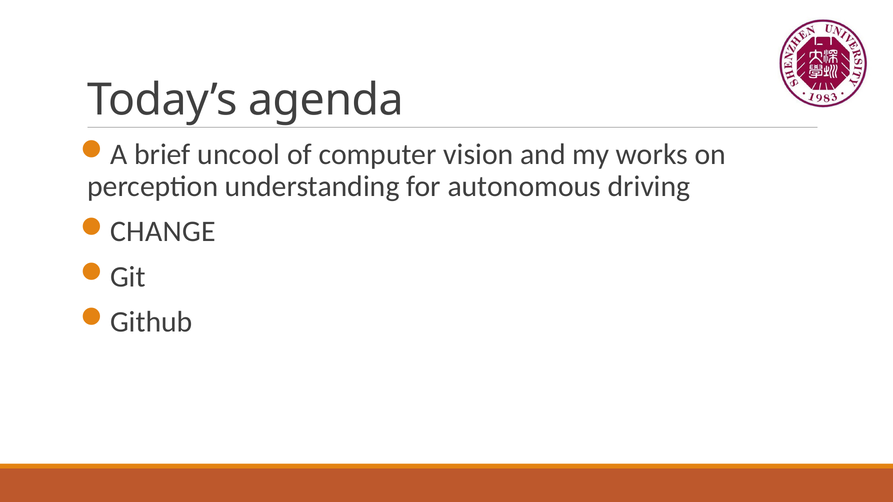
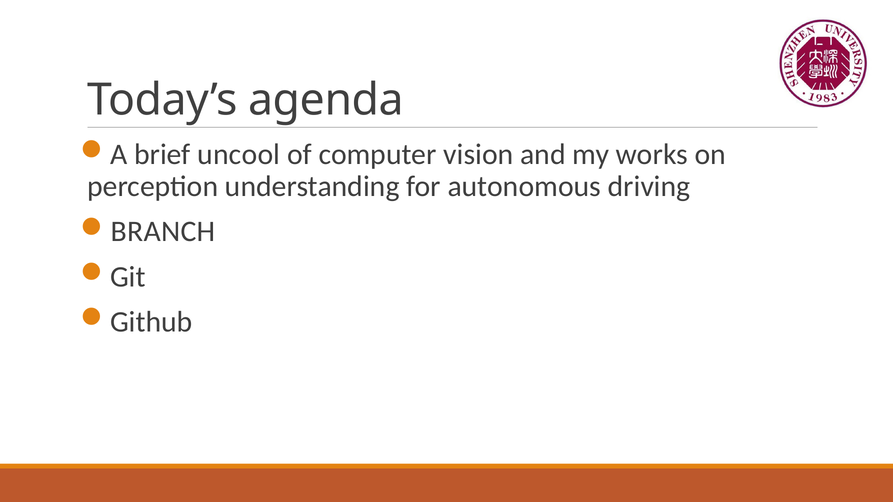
CHANGE: CHANGE -> BRANCH (163, 232)
